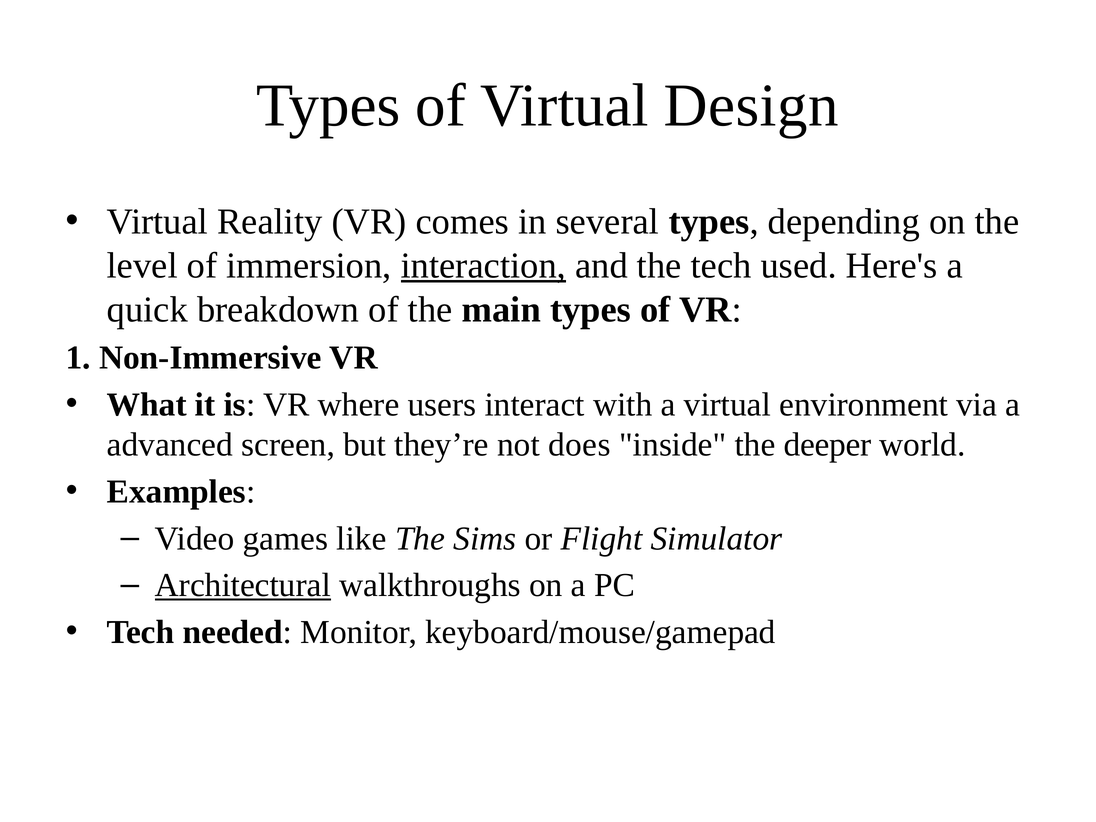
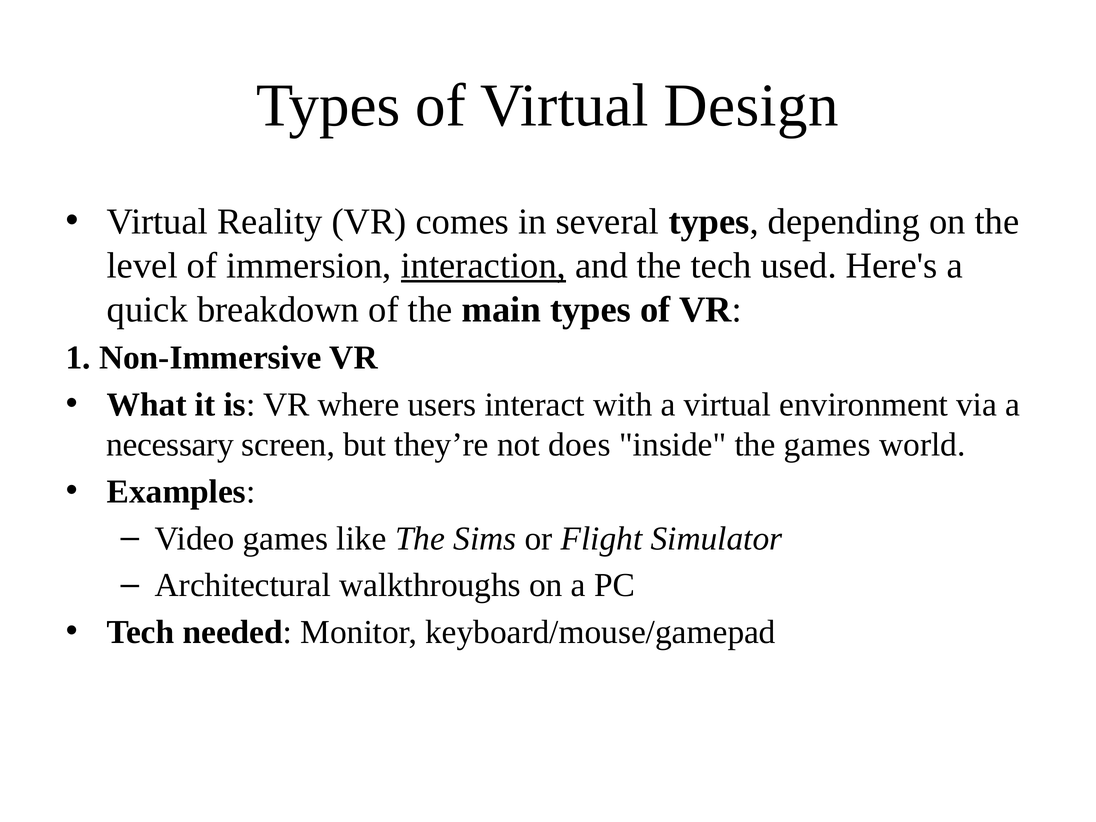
advanced: advanced -> necessary (170, 445)
the deeper: deeper -> games (827, 445)
Architectural underline: present -> none (243, 585)
